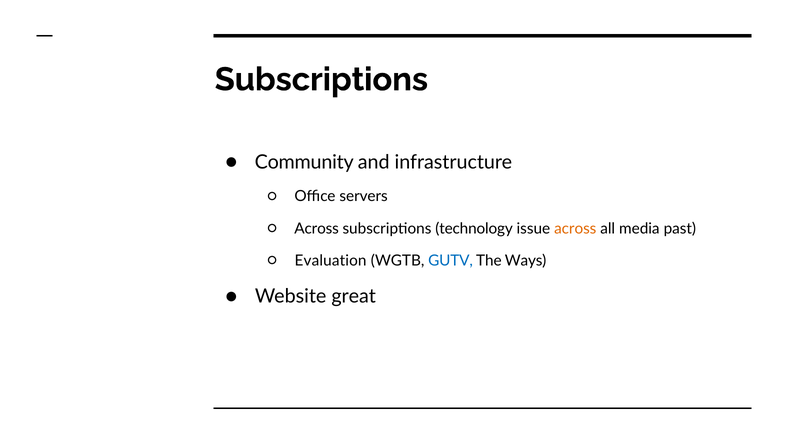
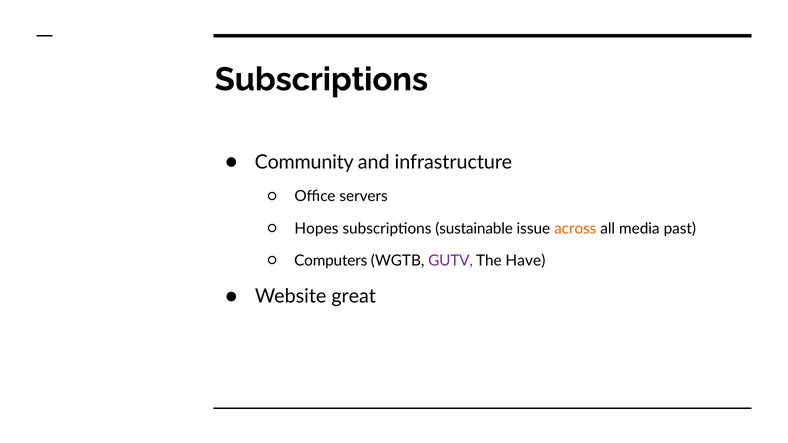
Across: Across -> Hopes (316, 229)
technology: technology -> sustainable (474, 229)
Evaluation: Evaluation -> Computers (331, 261)
GUTV colour: blue -> purple (451, 261)
Ways: Ways -> Have (525, 261)
